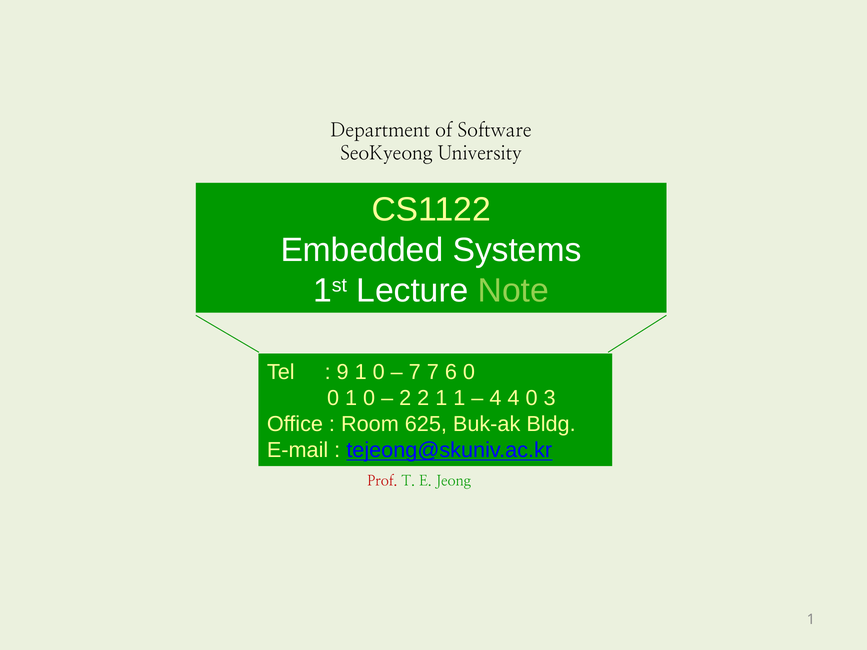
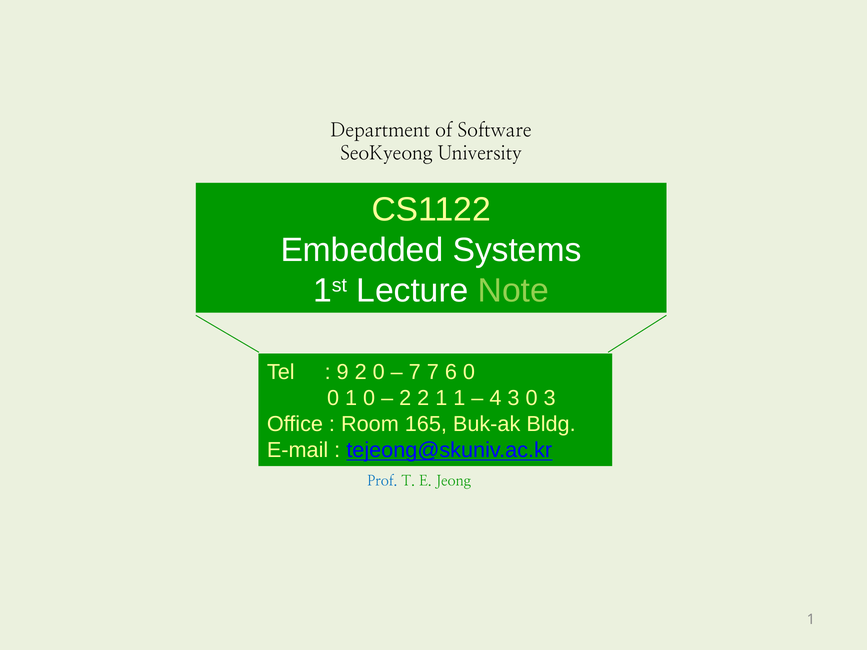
9 1: 1 -> 2 (361, 372)
4 4: 4 -> 3 (513, 398)
625: 625 -> 165 (426, 424)
Prof colour: red -> blue (382, 481)
